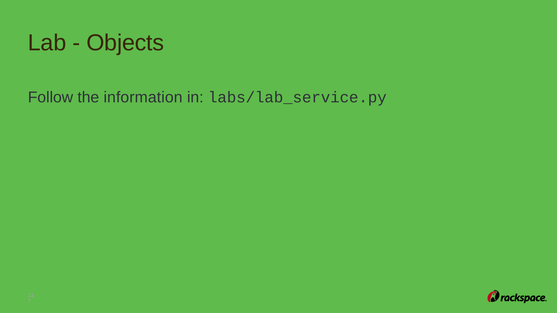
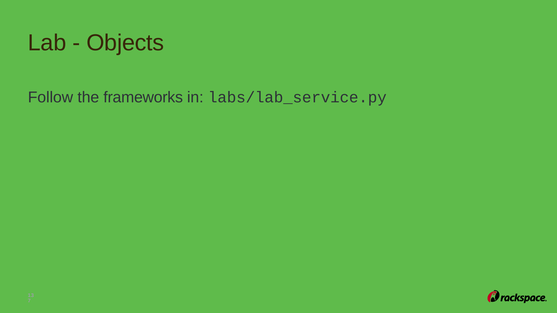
information: information -> frameworks (143, 97)
